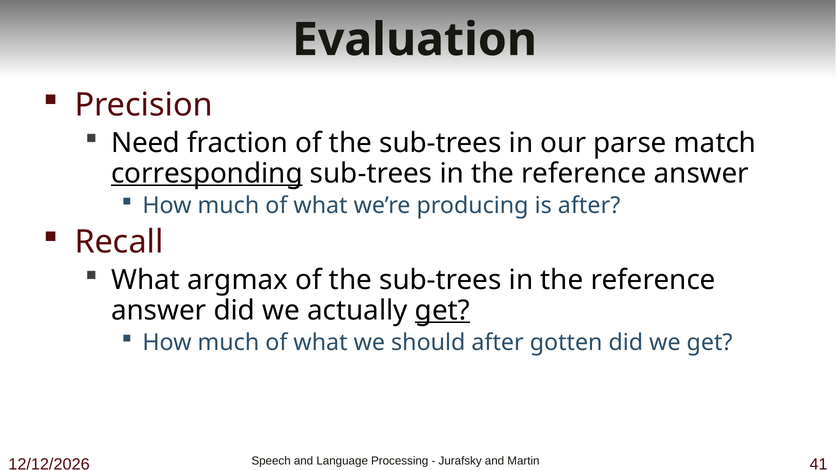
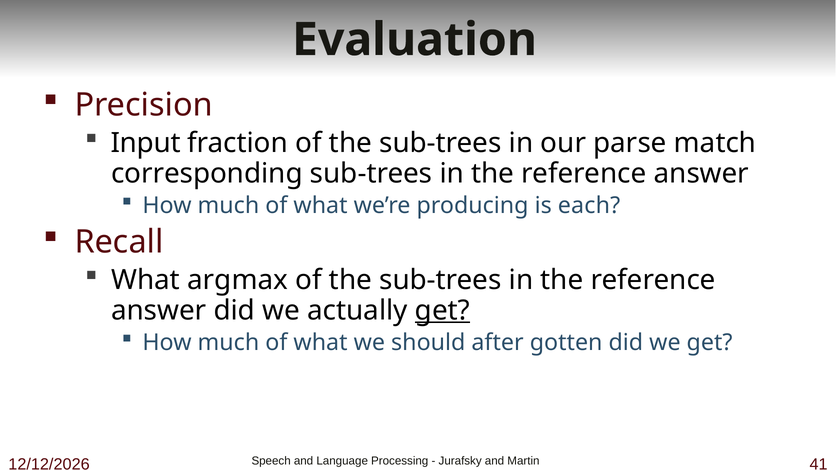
Need: Need -> Input (146, 143)
corresponding underline: present -> none (207, 173)
is after: after -> each (589, 206)
